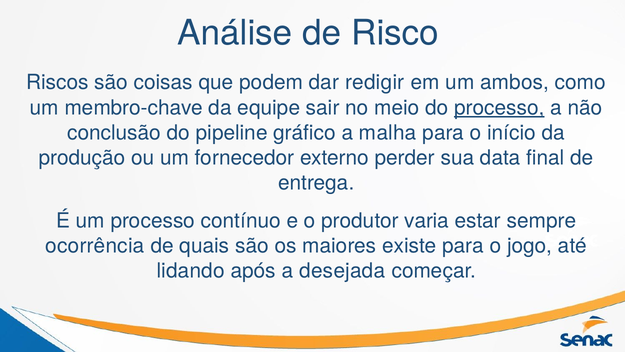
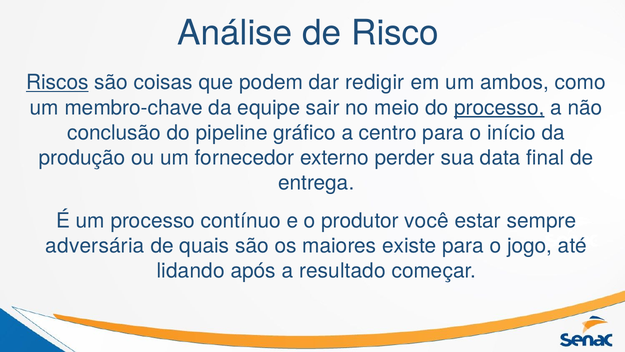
Riscos underline: none -> present (57, 82)
malha: malha -> centro (388, 133)
varia: varia -> você (427, 221)
ocorrência: ocorrência -> adversária (95, 246)
desejada: desejada -> resultado (342, 271)
